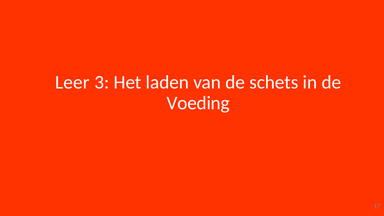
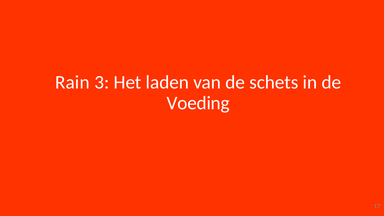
Leer: Leer -> Rain (72, 82)
